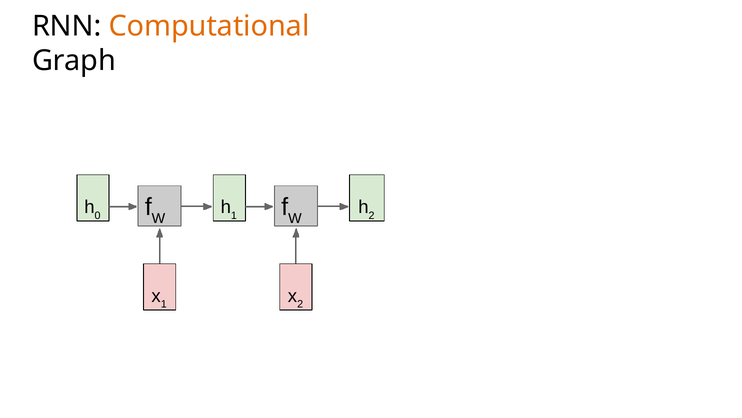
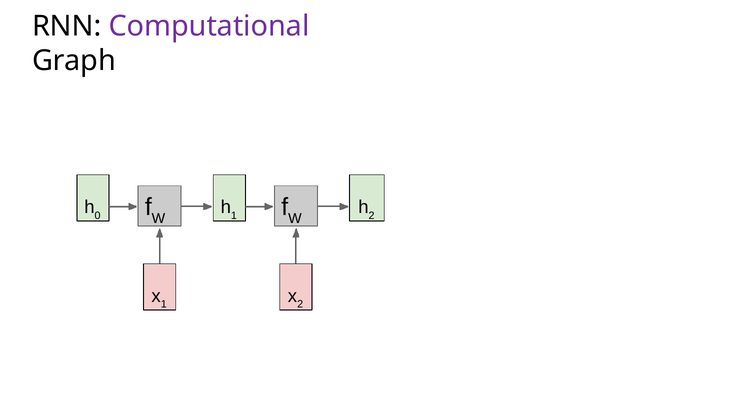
Computational colour: orange -> purple (209, 26)
